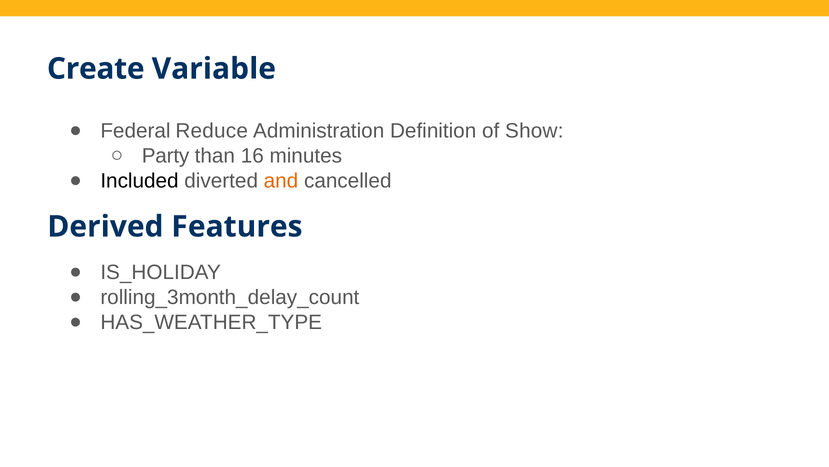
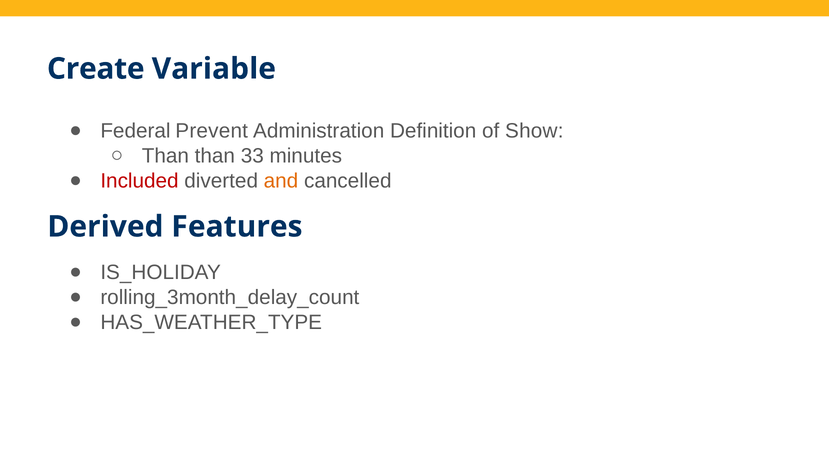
Reduce: Reduce -> Prevent (212, 131)
Party: Party -> Than (165, 156)
16: 16 -> 33 (252, 156)
Included colour: black -> red (139, 181)
